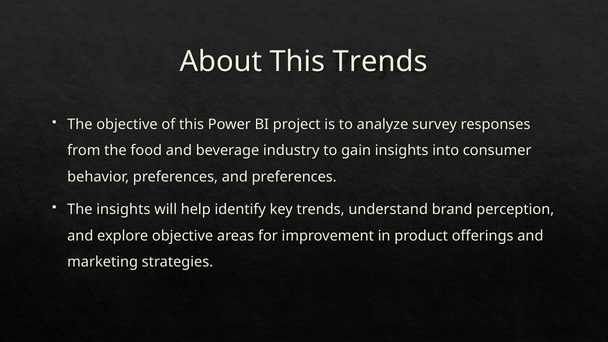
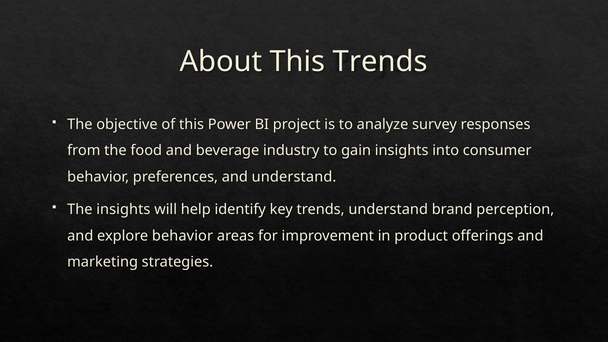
and preferences: preferences -> understand (294, 177)
explore objective: objective -> behavior (183, 236)
